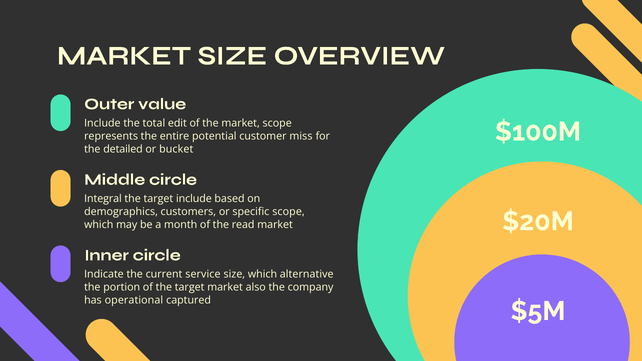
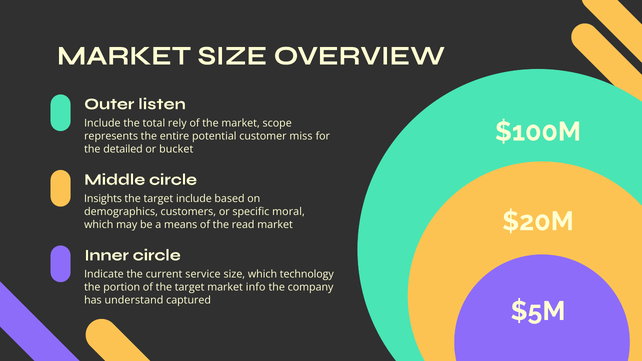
value: value -> listen (162, 104)
edit: edit -> rely (177, 123)
Integral: Integral -> Insights (103, 199)
specific scope: scope -> moral (289, 212)
month: month -> means (181, 225)
alternative: alternative -> technology (307, 275)
also: also -> info (256, 287)
operational: operational -> understand (134, 300)
